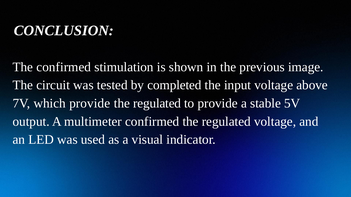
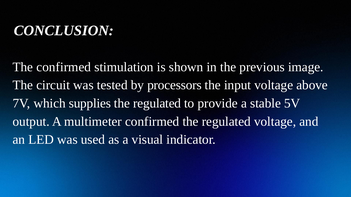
completed: completed -> processors (174, 85)
which provide: provide -> supplies (90, 104)
